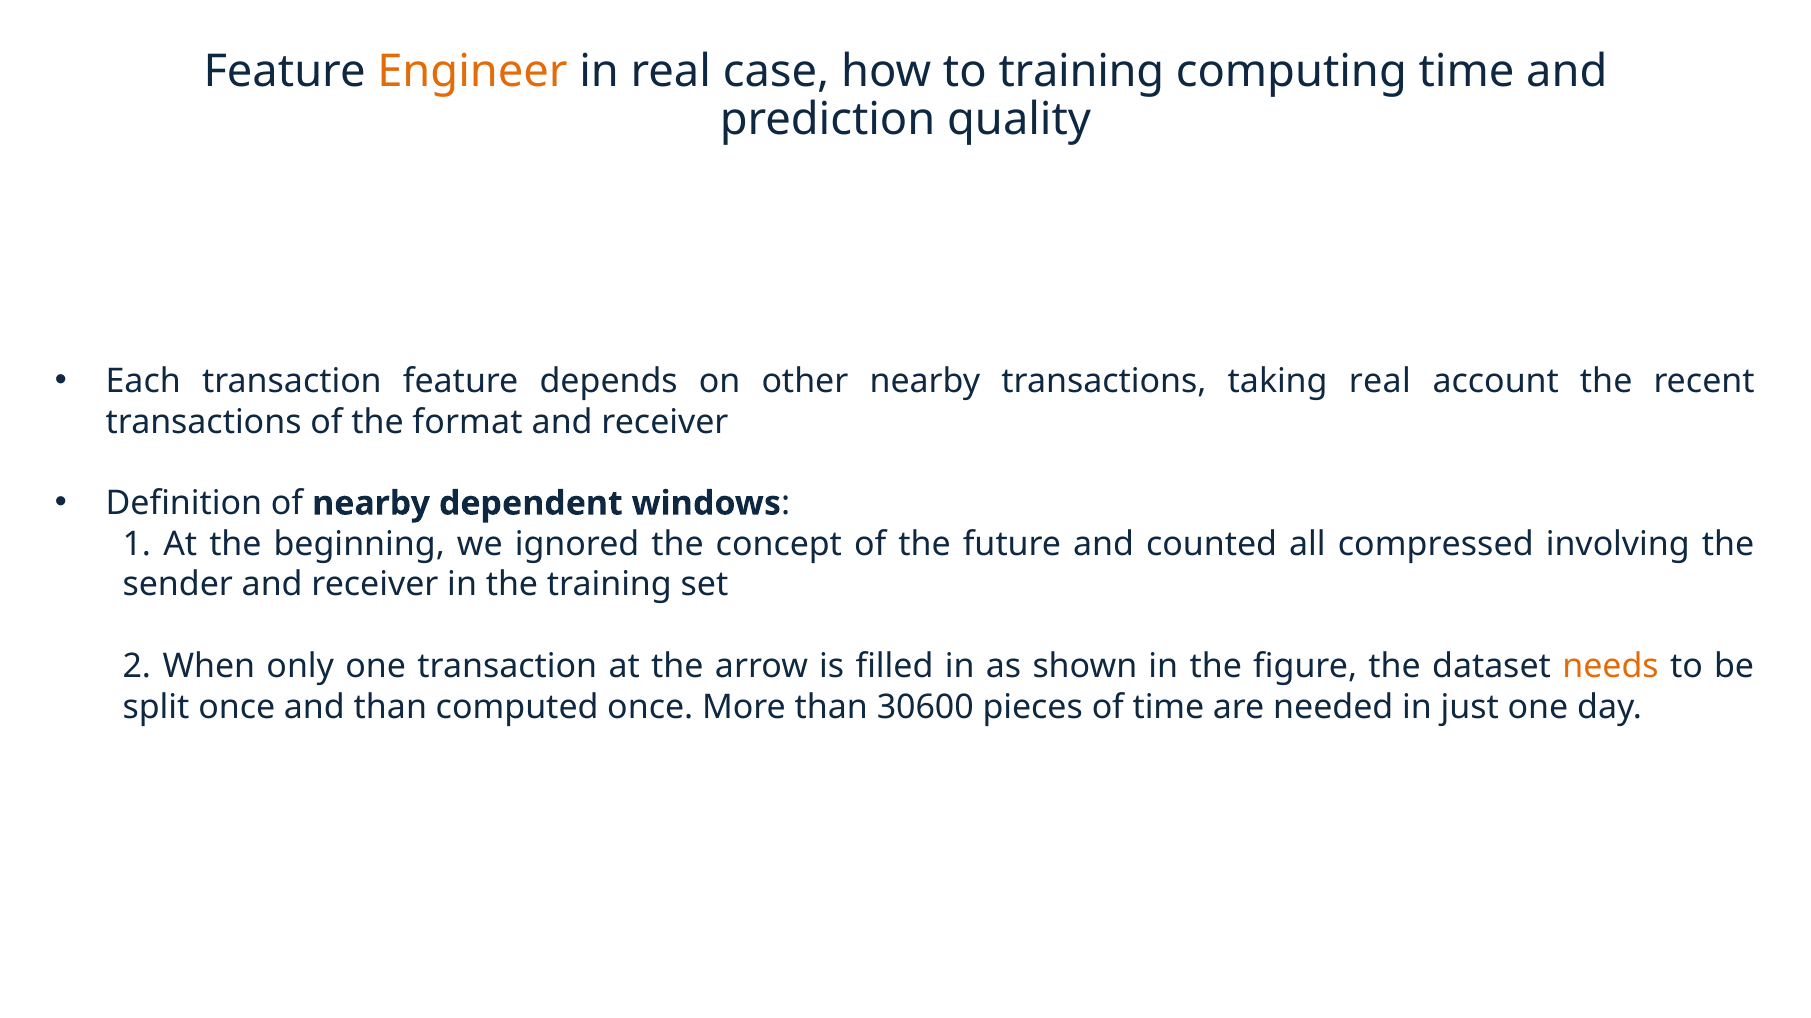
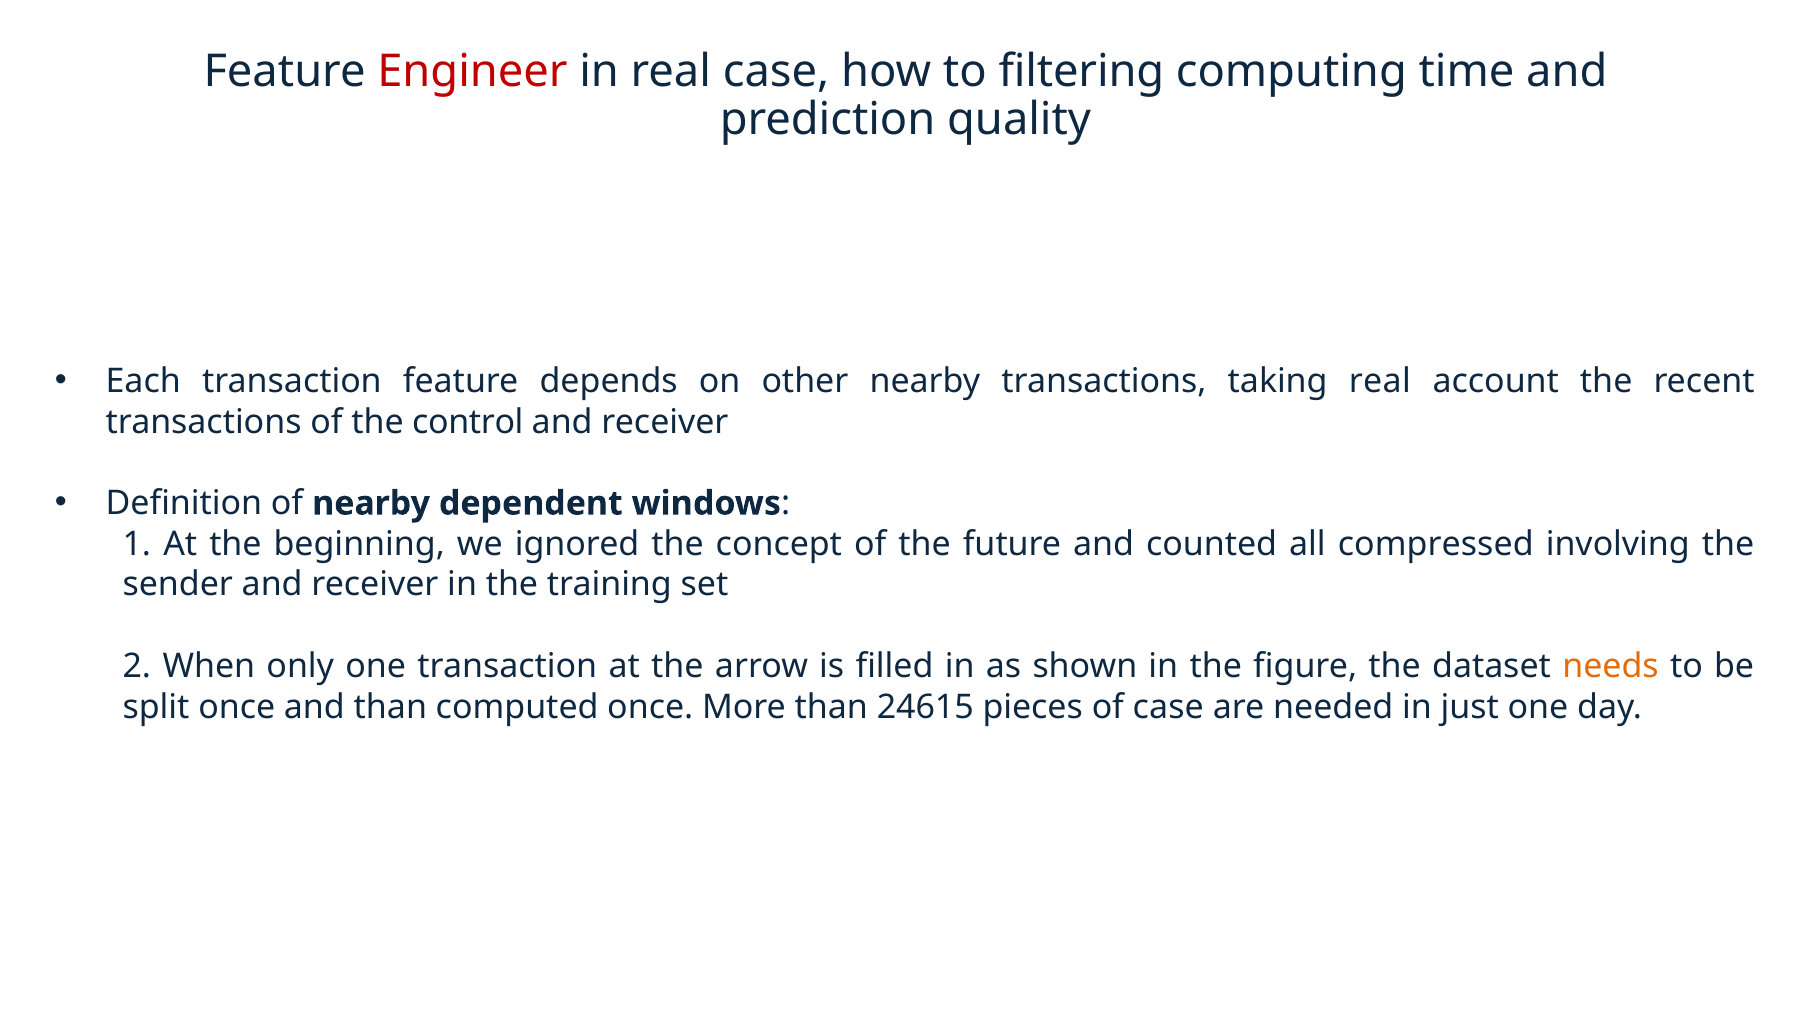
Engineer colour: orange -> red (472, 71)
to training: training -> filtering (1081, 71)
format: format -> control (468, 422)
30600: 30600 -> 24615 (925, 707)
of time: time -> case (1168, 707)
